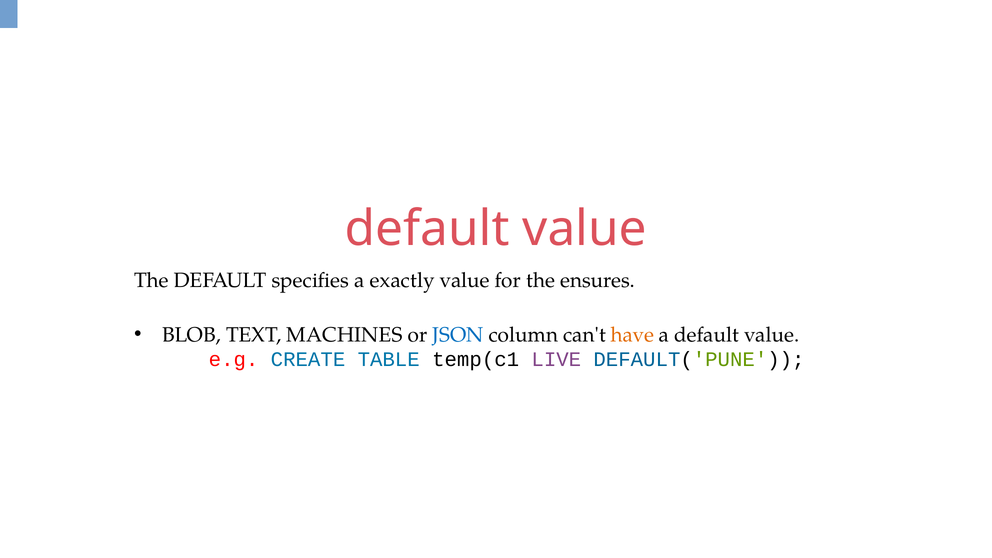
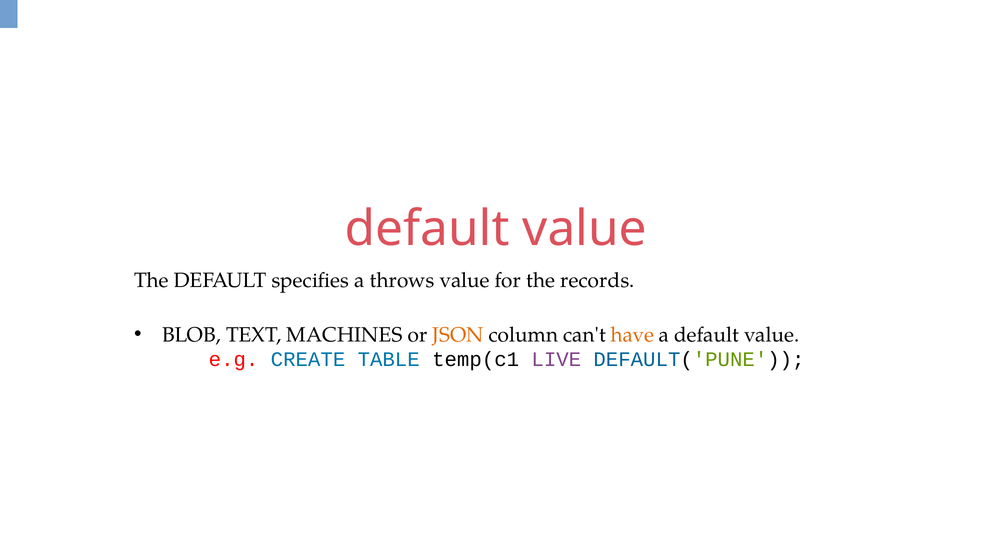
exactly: exactly -> throws (402, 280)
ensures: ensures -> records (597, 280)
JSON colour: blue -> orange (458, 335)
